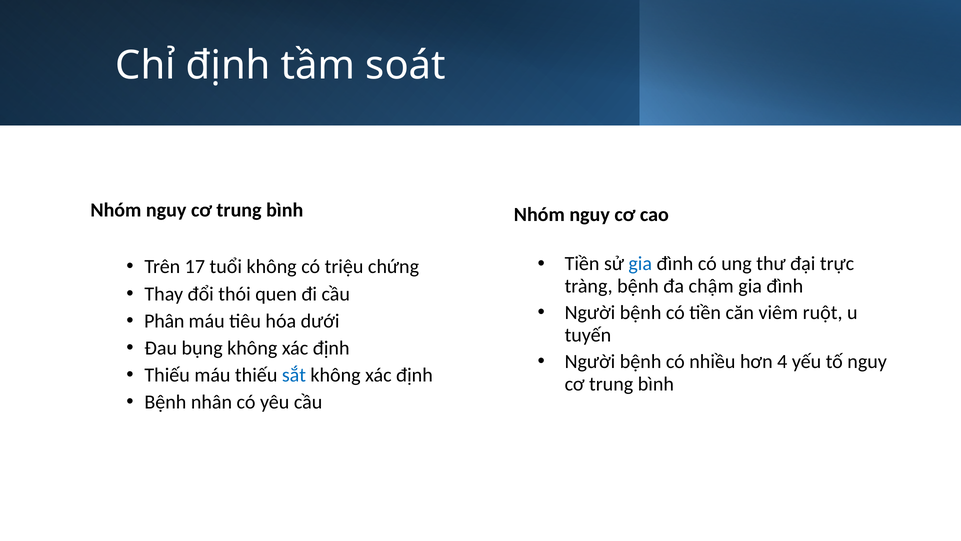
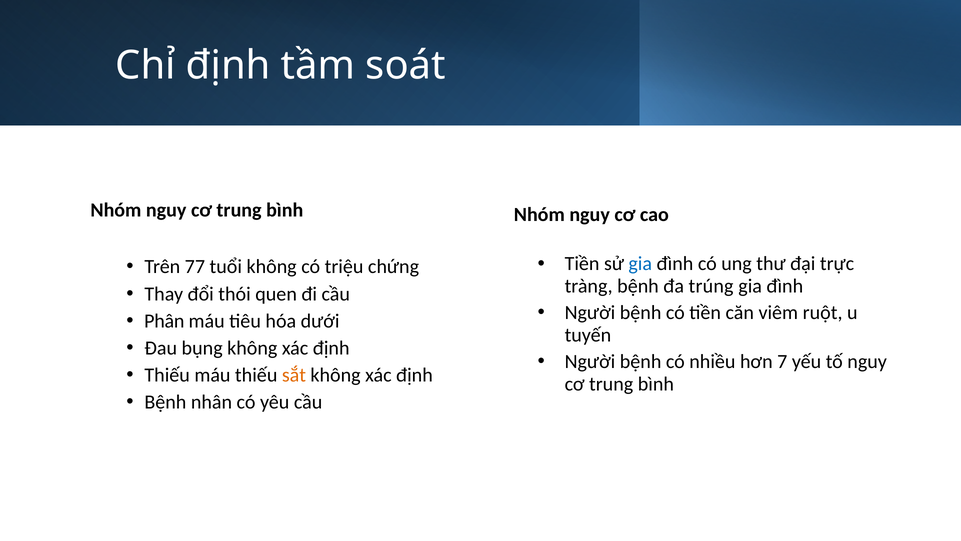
17: 17 -> 77 (195, 267)
chậm: chậm -> trúng (711, 286)
4: 4 -> 7 (782, 362)
sắt colour: blue -> orange (294, 375)
